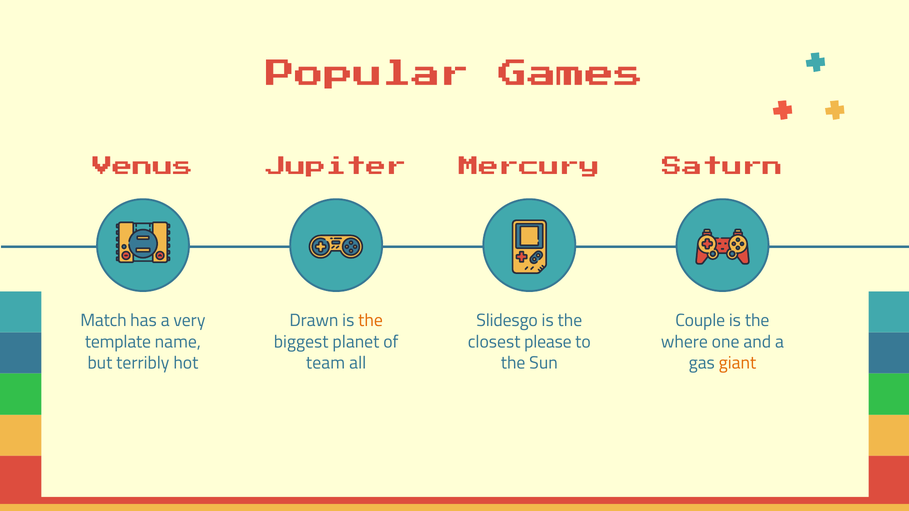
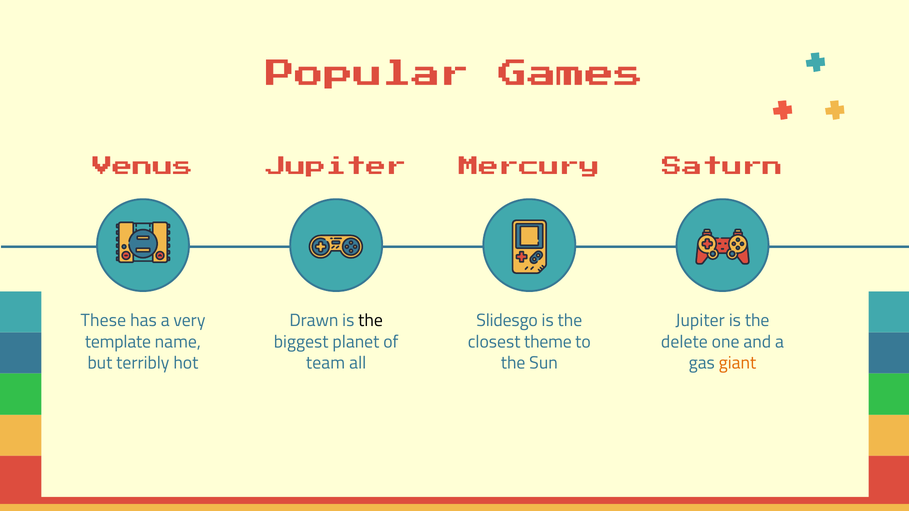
Match: Match -> These (103, 321)
the colour: orange -> black (371, 321)
Couple: Couple -> Jupiter (700, 321)
please: please -> theme (548, 342)
where: where -> delete (684, 342)
